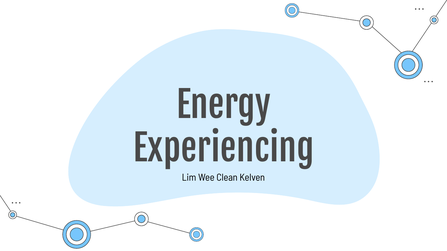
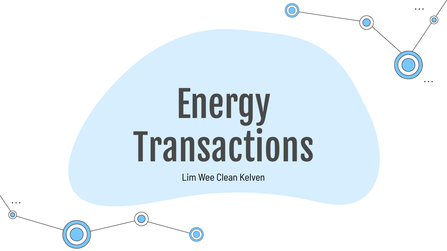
Experiencing: Experiencing -> Transactions (223, 150)
